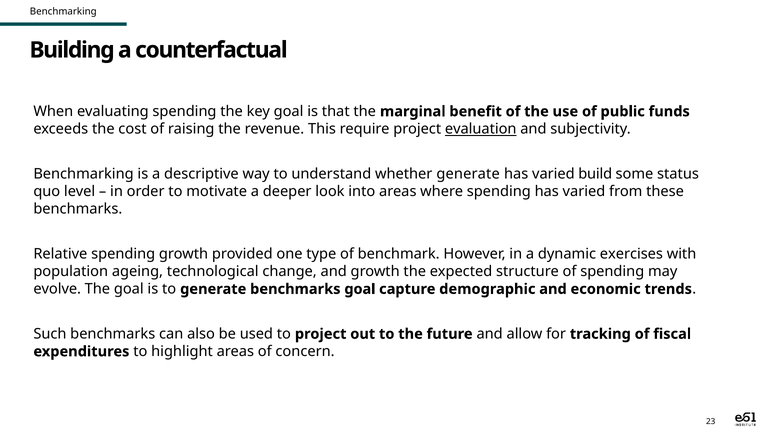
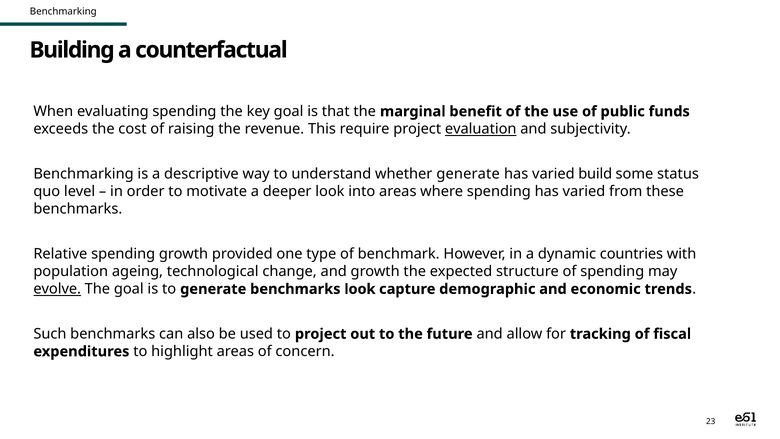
exercises: exercises -> countries (631, 254)
evolve underline: none -> present (57, 289)
benchmarks goal: goal -> look (360, 289)
